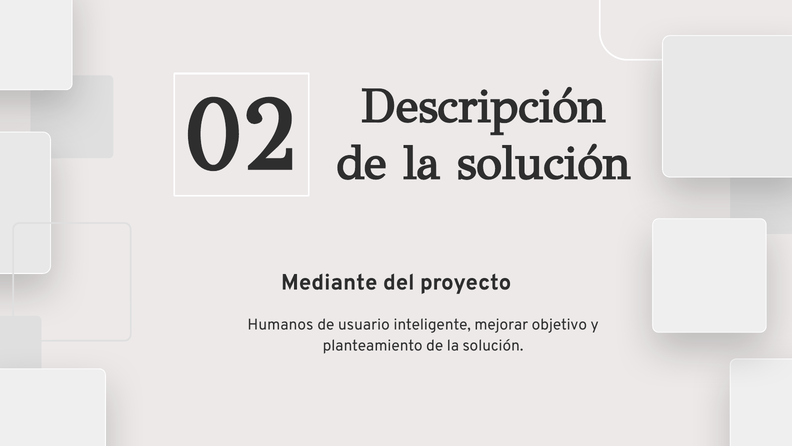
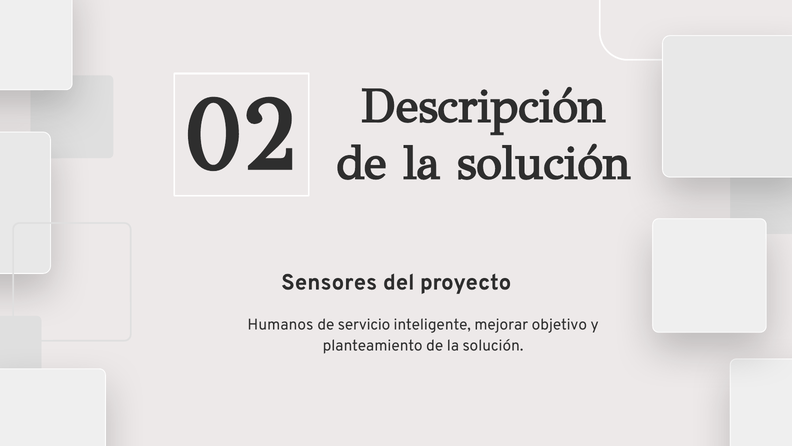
Mediante: Mediante -> Sensores (329, 282)
usuario: usuario -> servicio (364, 324)
